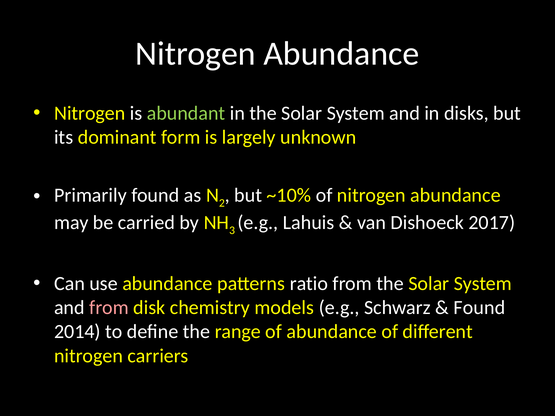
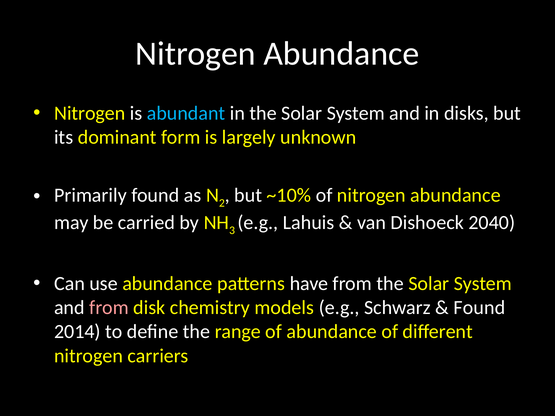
abundant colour: light green -> light blue (186, 113)
2017: 2017 -> 2040 (492, 223)
ratio: ratio -> have (309, 284)
